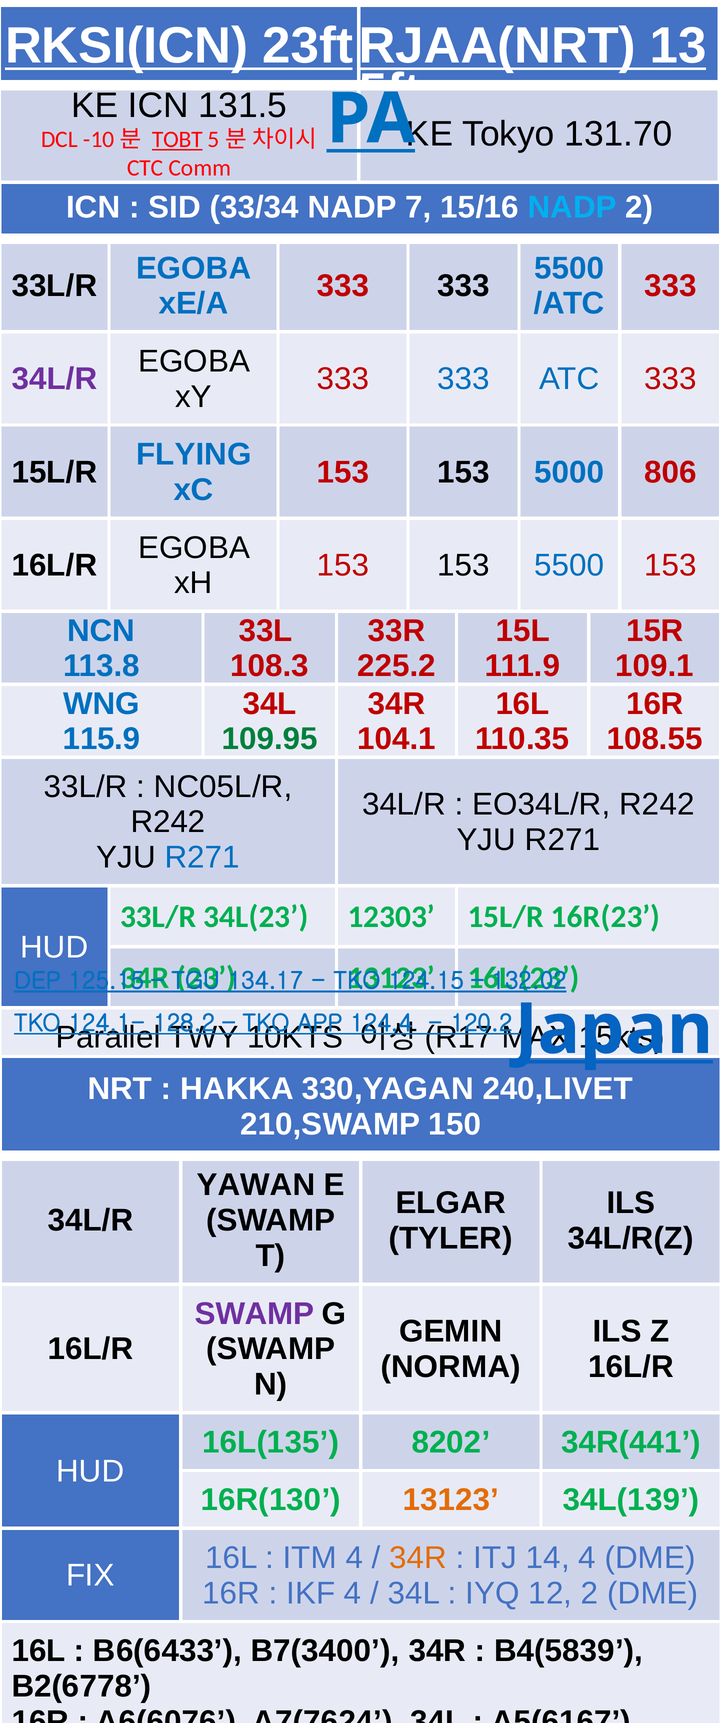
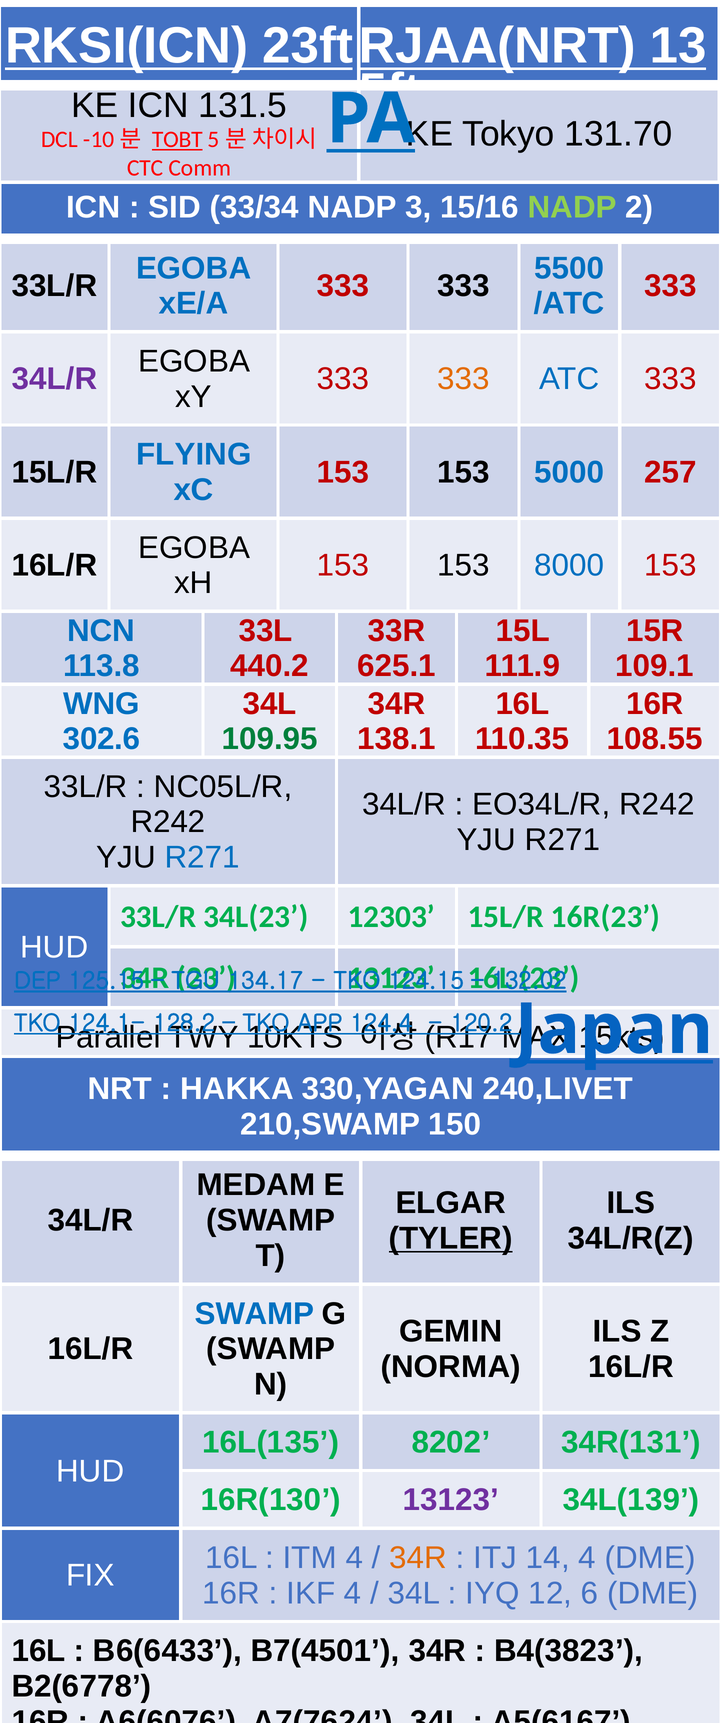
7: 7 -> 3 (419, 207)
NADP colour: light blue -> light green (572, 207)
333 colour: blue -> orange (464, 379)
806: 806 -> 257 (670, 472)
153 5500: 5500 -> 8000 (569, 565)
108.3: 108.3 -> 440.2 (270, 666)
225.2: 225.2 -> 625.1 (396, 666)
115.9: 115.9 -> 302.6 (102, 739)
104.1: 104.1 -> 138.1 (396, 739)
YAWAN: YAWAN -> MEDAM (256, 1185)
TYLER underline: none -> present (451, 1238)
SWAMP colour: purple -> blue (254, 1313)
34R(441: 34R(441 -> 34R(131 (631, 1442)
13123 colour: orange -> purple (451, 1500)
12 2: 2 -> 6 (590, 1593)
B7(3400: B7(3400 -> B7(4501 (325, 1651)
B4(5839: B4(5839 -> B4(3823 (569, 1651)
